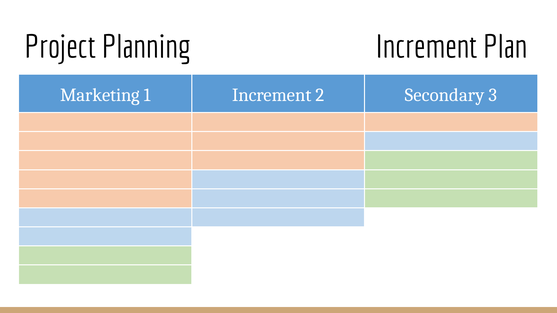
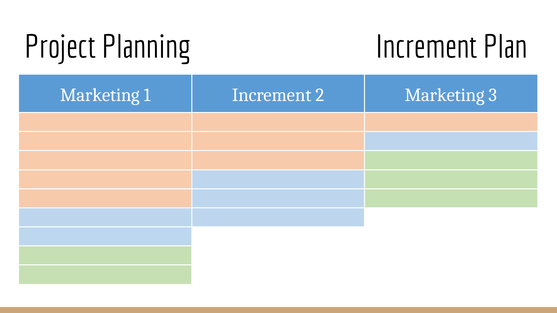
2 Secondary: Secondary -> Marketing (445, 95)
